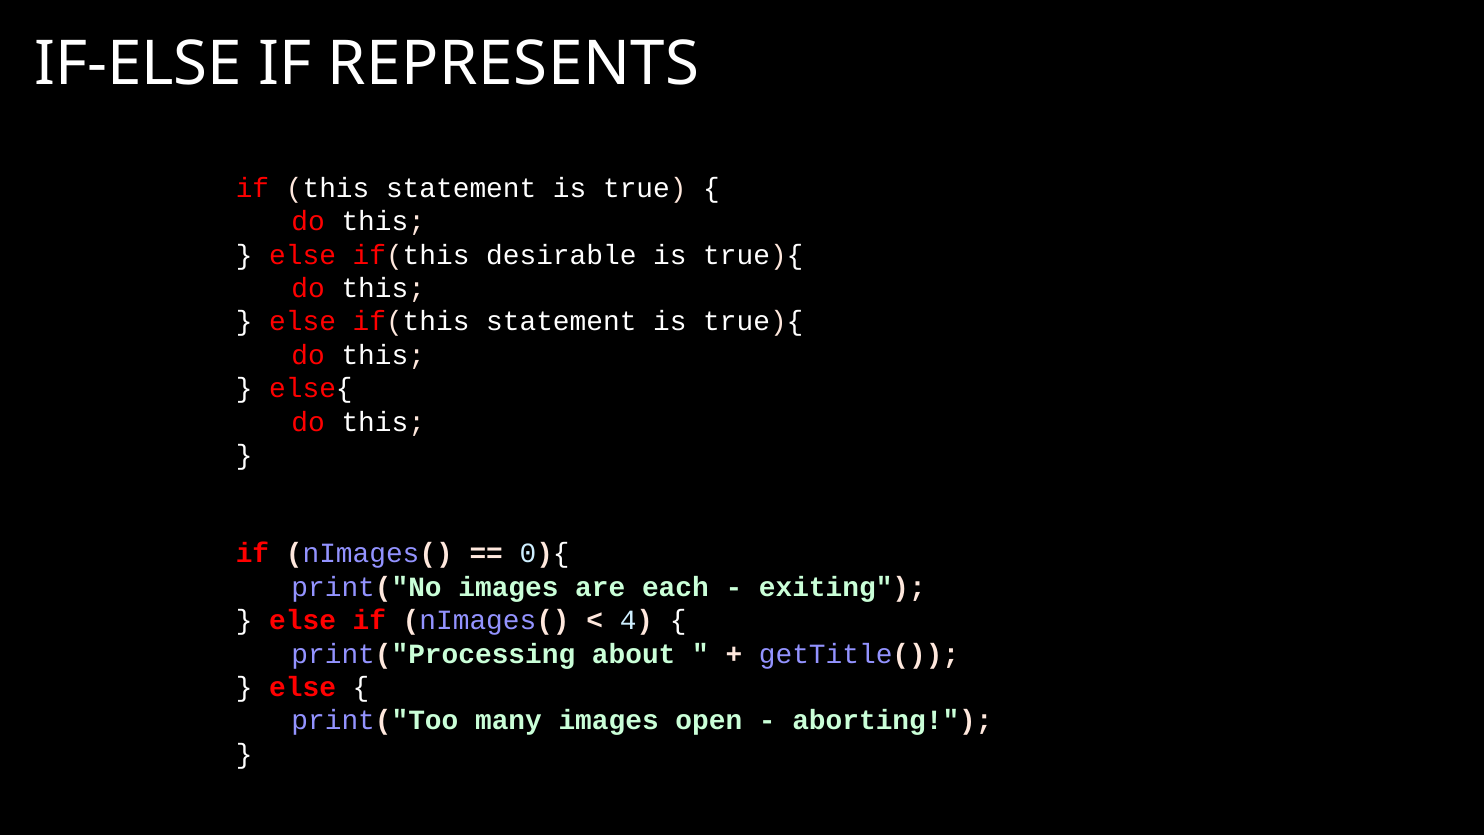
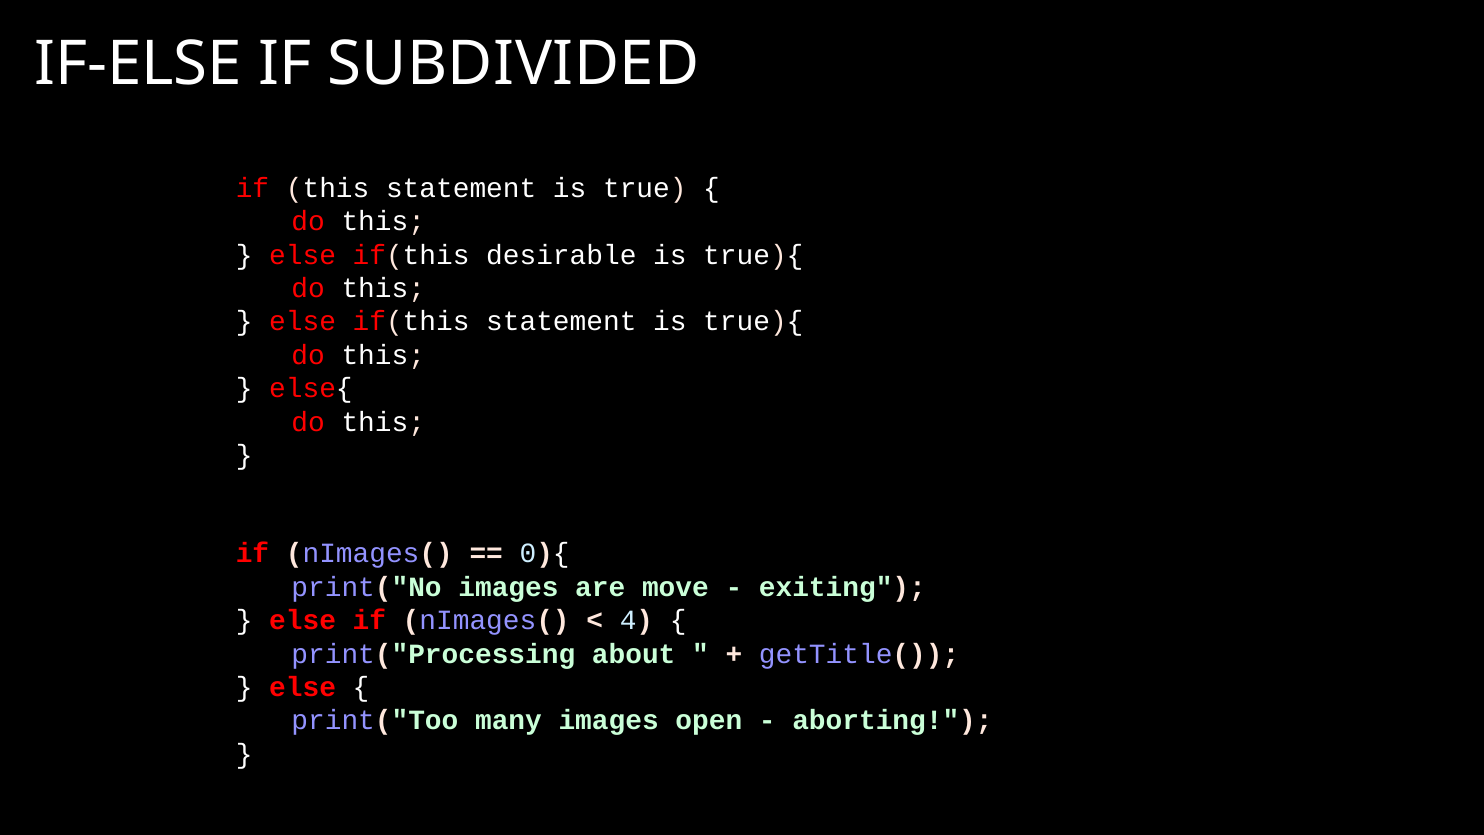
REPRESENTS: REPRESENTS -> SUBDIVIDED (513, 64)
each: each -> move (675, 587)
